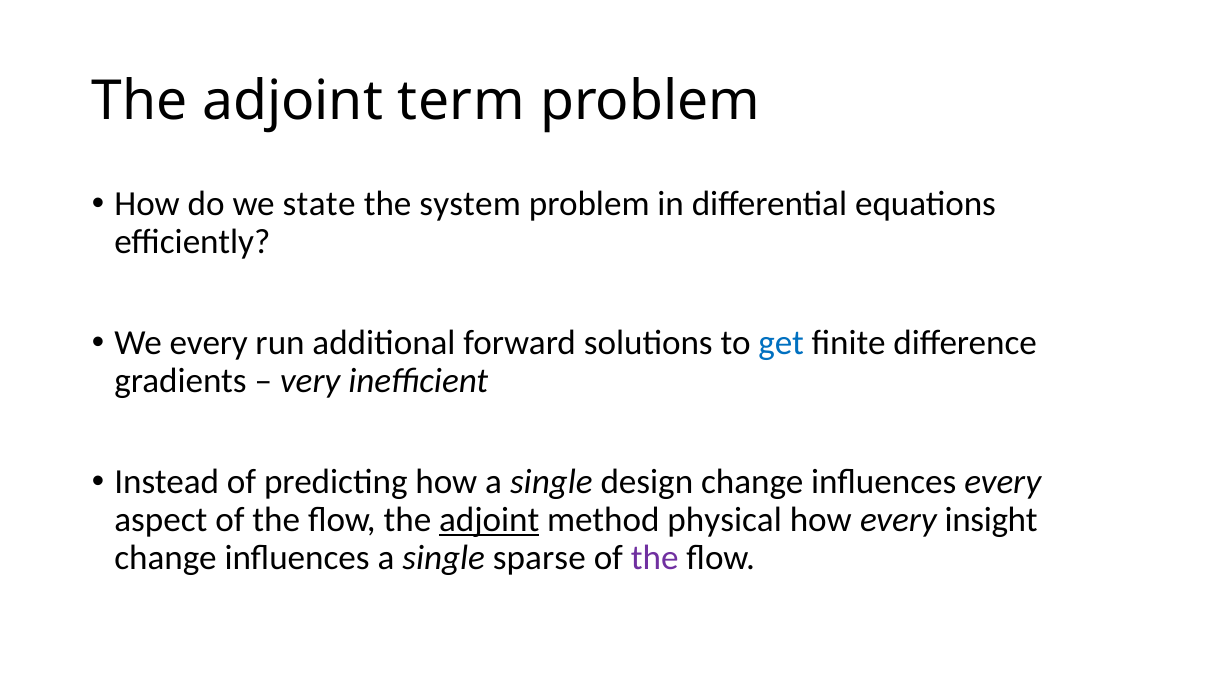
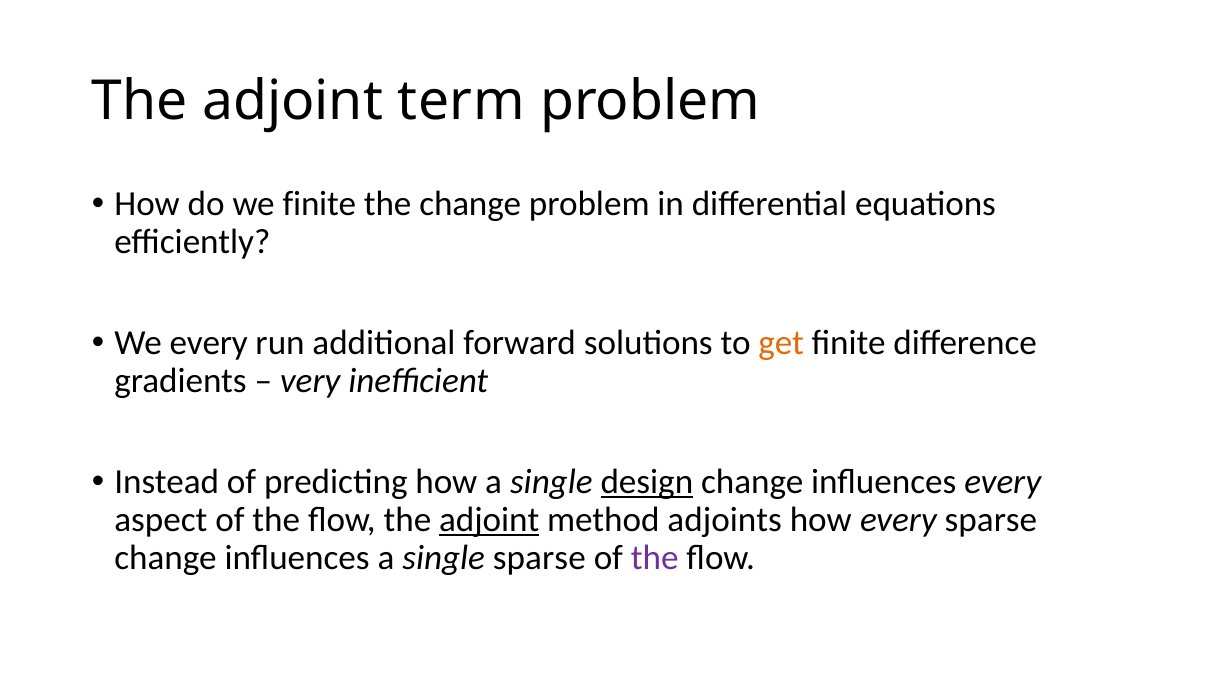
we state: state -> finite (319, 204)
the system: system -> change (470, 204)
get colour: blue -> orange (781, 343)
design underline: none -> present (647, 482)
physical: physical -> adjoints (725, 520)
every insight: insight -> sparse (991, 520)
